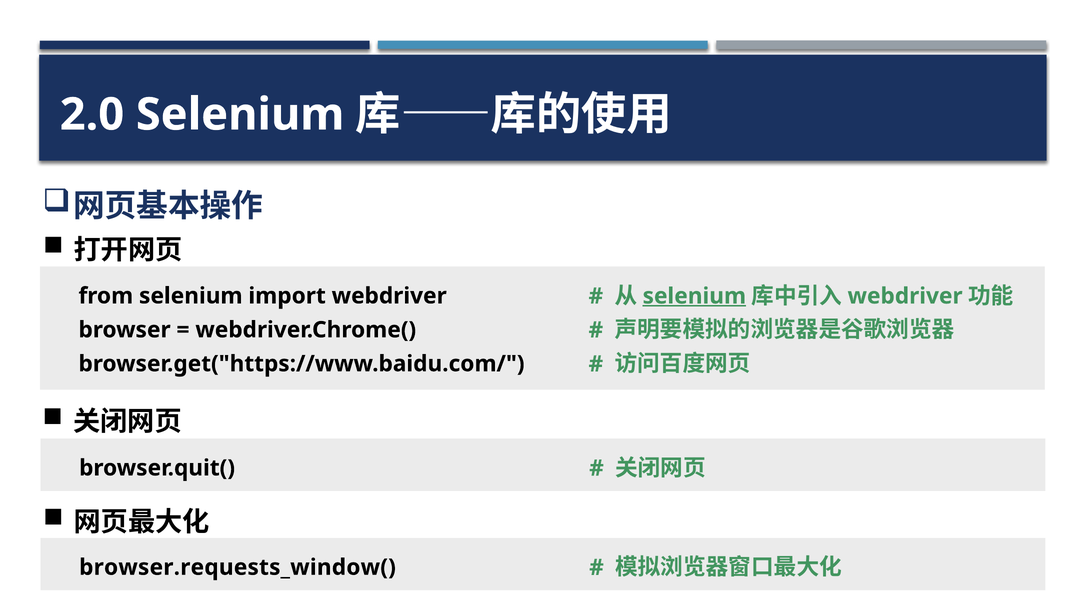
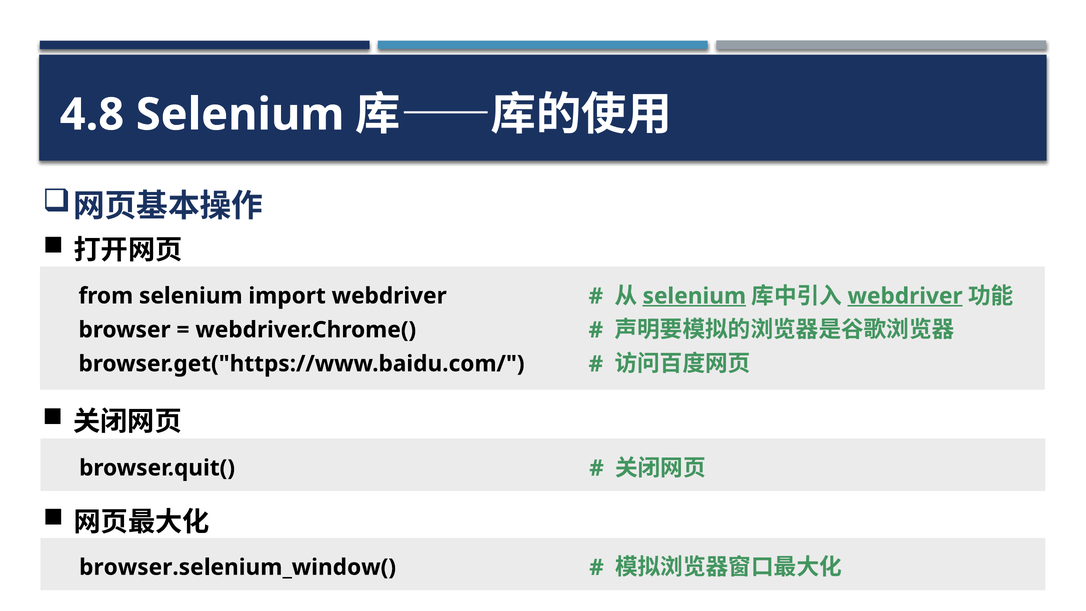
2.0: 2.0 -> 4.8 (92, 115)
webdriver underline: none -> present (905, 296)
browser.requests_window(: browser.requests_window( -> browser.selenium_window( (238, 567)
